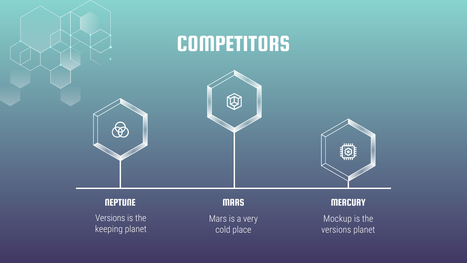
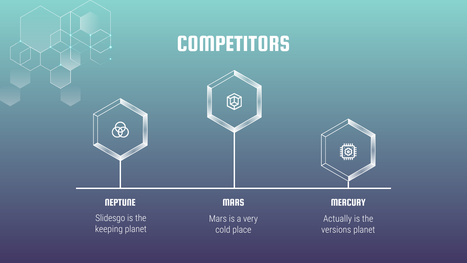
Versions: Versions -> Slidesgo (110, 218)
Mockup: Mockup -> Actually (338, 219)
